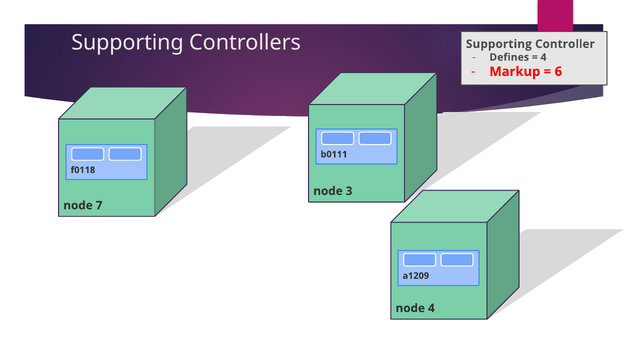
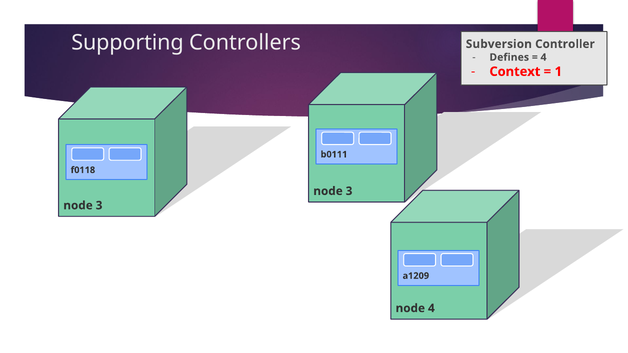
Supporting: Supporting -> Subversion (499, 44)
Markup: Markup -> Context (515, 72)
6: 6 -> 1 (558, 72)
7: 7 -> 3 (99, 206)
